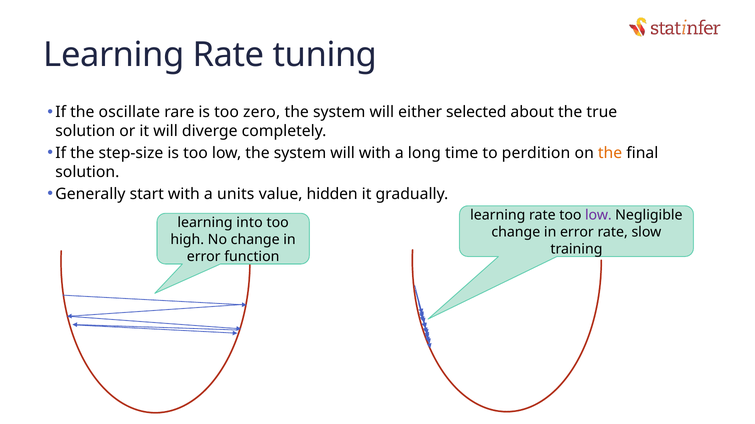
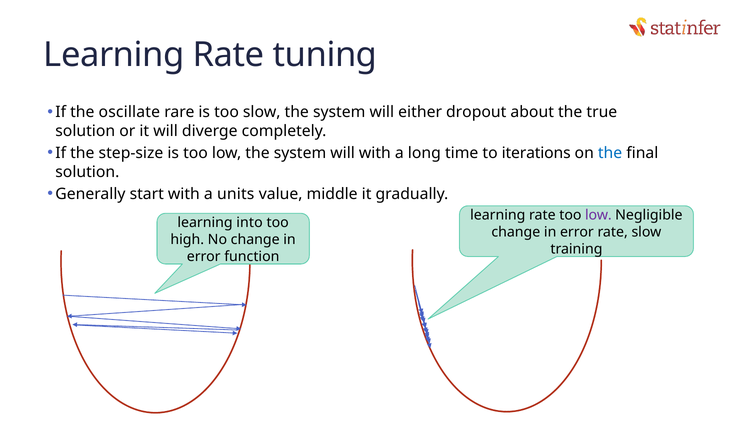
too zero: zero -> slow (262, 112)
selected: selected -> dropout (476, 112)
perdition: perdition -> iterations (536, 153)
the colour: orange -> blue (610, 153)
hidden: hidden -> middle (332, 194)
